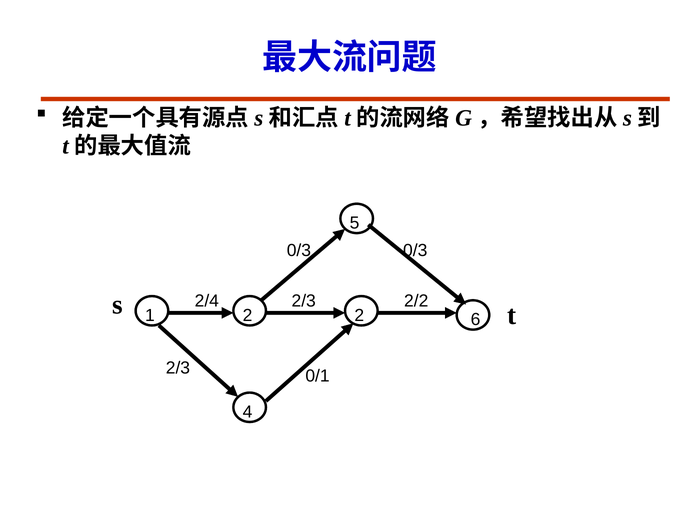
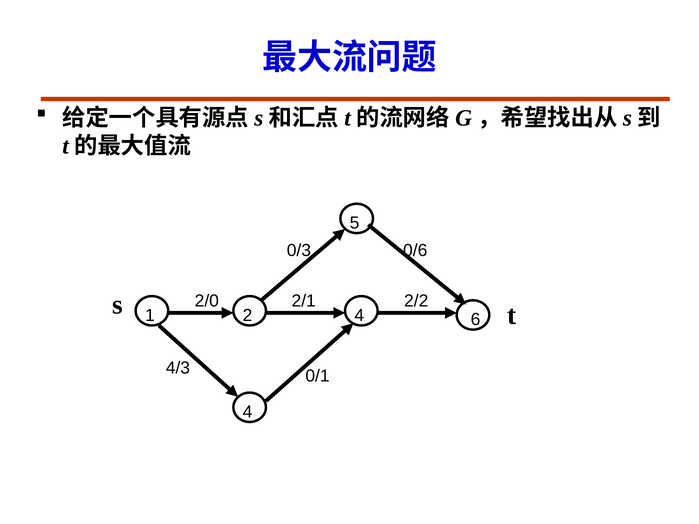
0/3 0/3: 0/3 -> 0/6 (415, 250)
2/4: 2/4 -> 2/0 (207, 301)
2/3: 2/3 -> 2/1 (304, 301)
2 2: 2 -> 4 (359, 316)
2/3: 2/3 -> 4/3 (178, 368)
